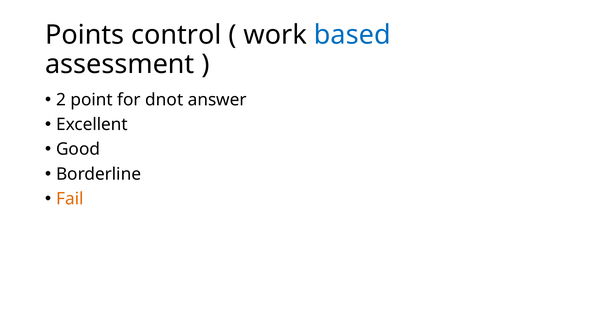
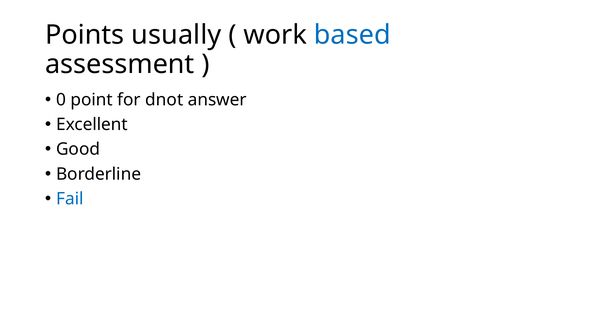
control: control -> usually (176, 35)
2: 2 -> 0 (61, 100)
Fail colour: orange -> blue (70, 199)
